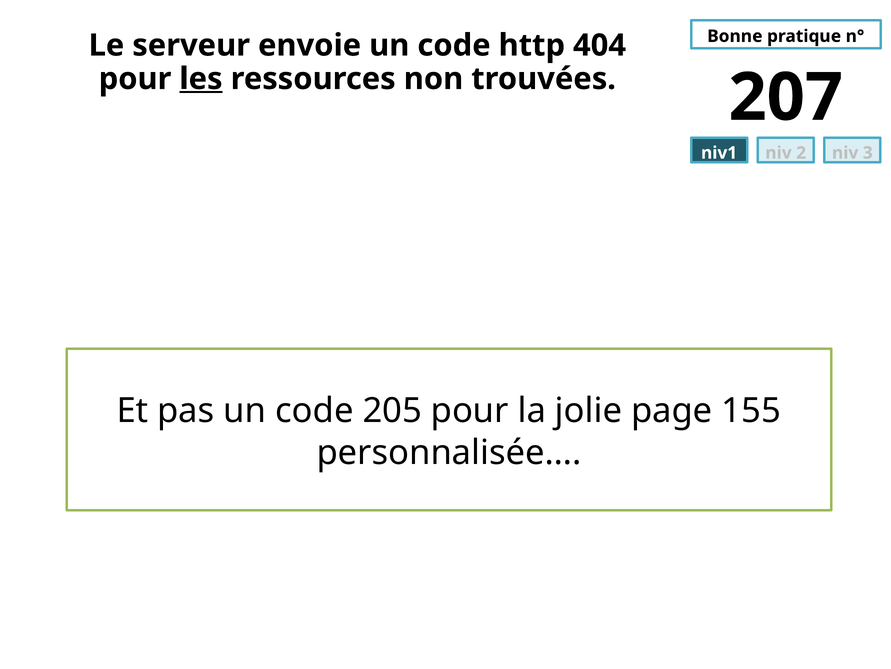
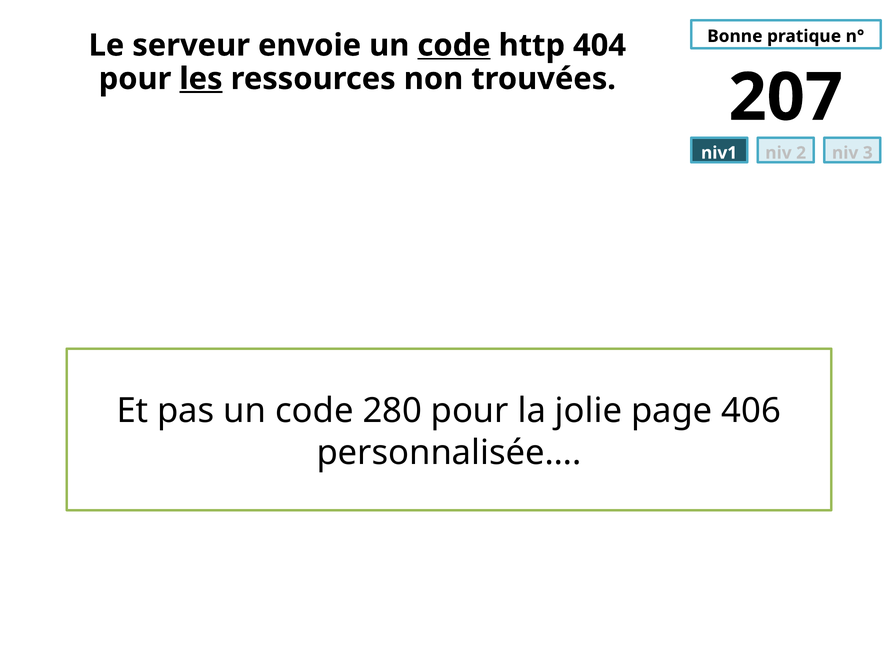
code underline: none -> present (454, 45)
205: 205 -> 280 (392, 410)
155: 155 -> 406 (751, 410)
